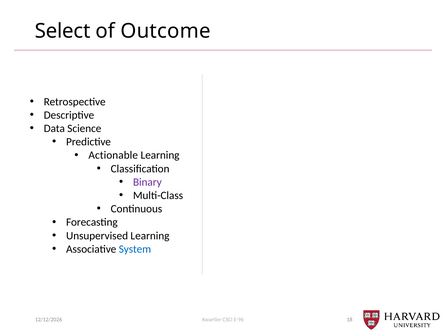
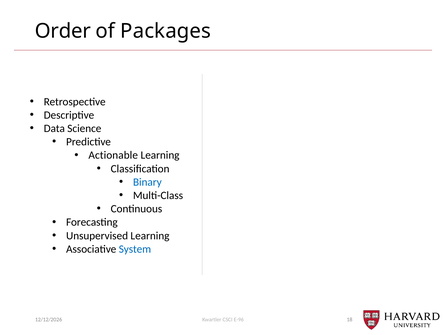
Select: Select -> Order (63, 31)
Outcome: Outcome -> Packages (166, 31)
Binary colour: purple -> blue (147, 182)
